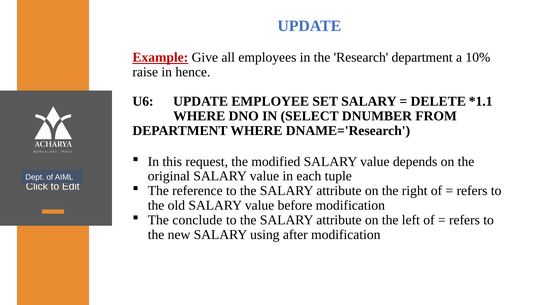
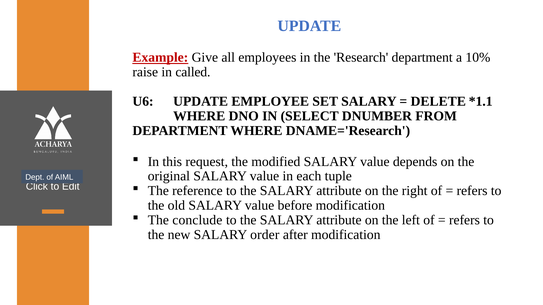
hence: hence -> called (193, 72)
using: using -> order (265, 235)
